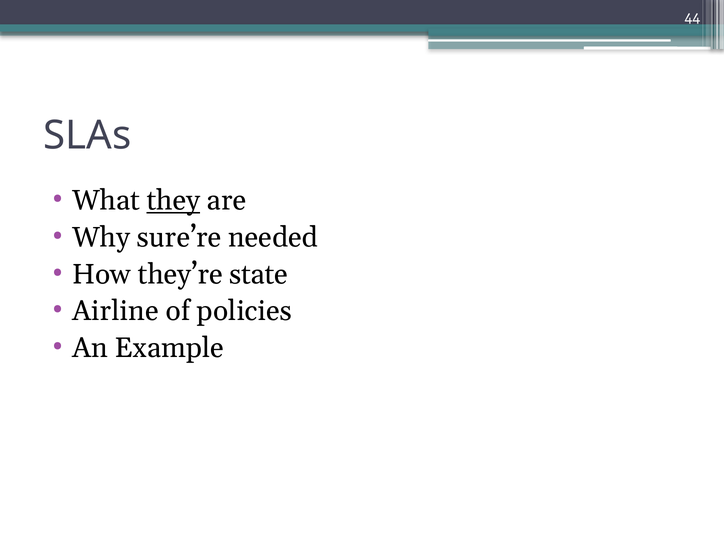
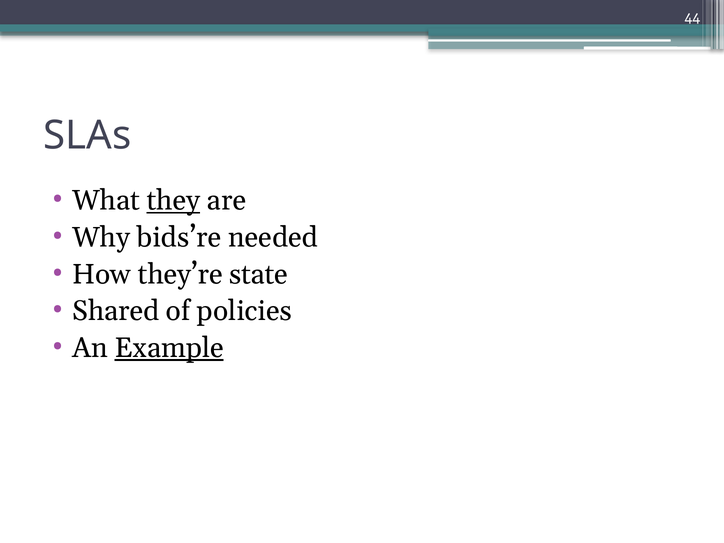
sure’re: sure’re -> bids’re (179, 237)
Airline: Airline -> Shared (116, 311)
Example underline: none -> present (169, 348)
